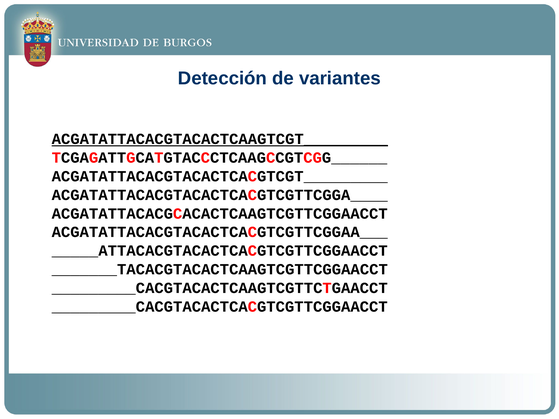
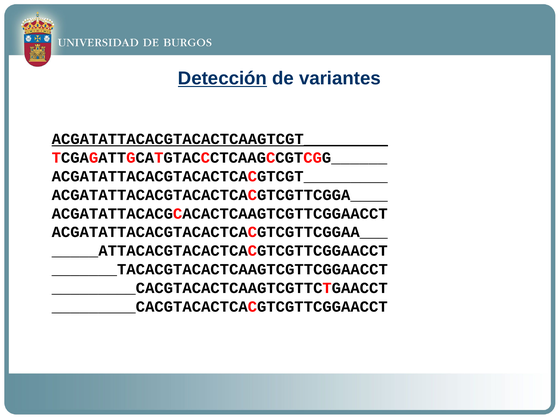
Detección underline: none -> present (222, 78)
